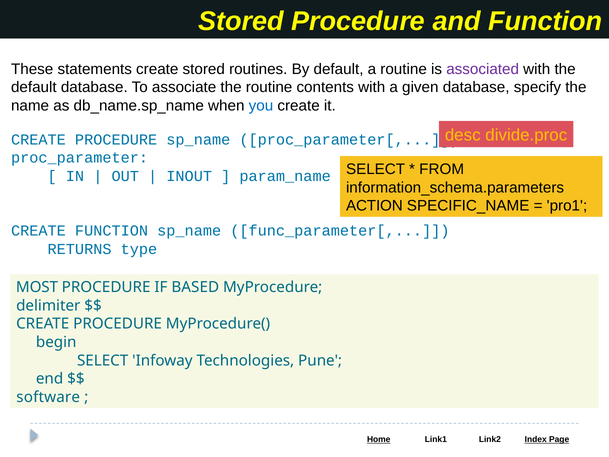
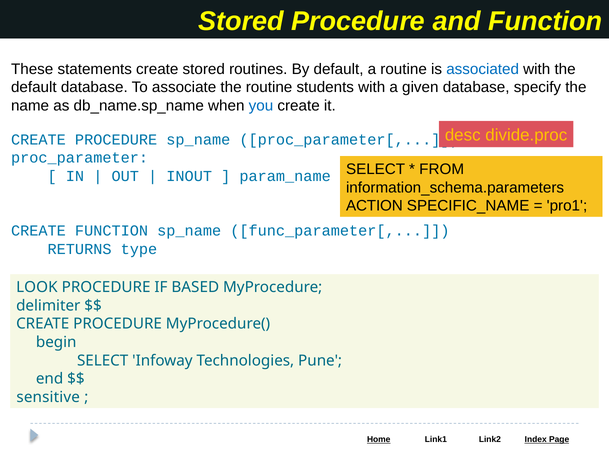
associated colour: purple -> blue (483, 69)
contents: contents -> students (325, 87)
MOST: MOST -> LOOK (37, 287)
software: software -> sensitive (48, 397)
